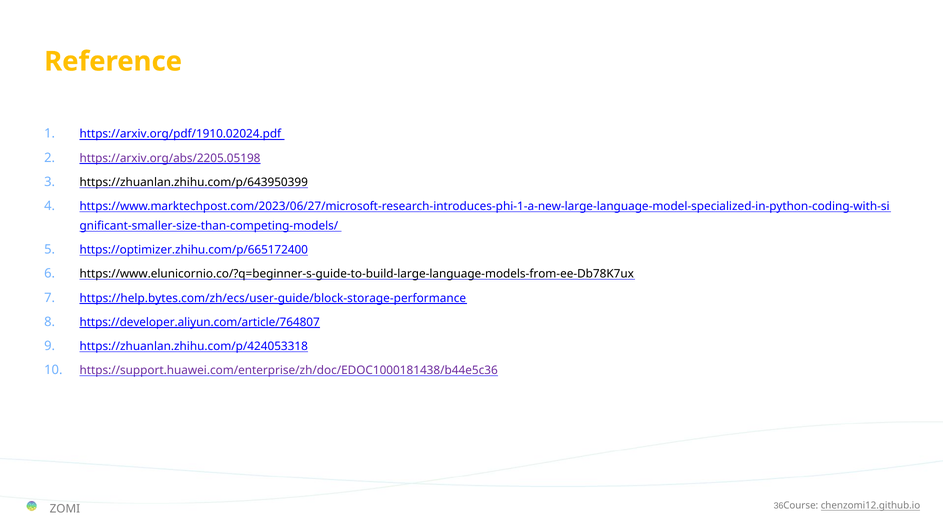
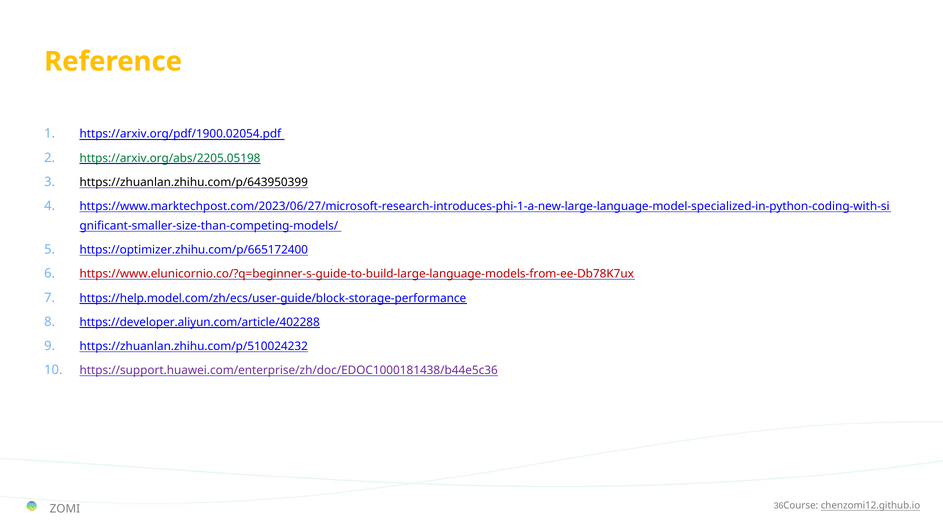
https://arxiv.org/pdf/1910.02024.pdf: https://arxiv.org/pdf/1910.02024.pdf -> https://arxiv.org/pdf/1900.02054.pdf (180, 134)
https://arxiv.org/abs/2205.05198 colour: purple -> green (170, 158)
https://www.elunicornio.co/?q=beginner-s-guide-to-build-large-language-models-from-ee-Db78K7ux colour: black -> red (357, 274)
https://help.bytes.com/zh/ecs/user-guide/block-storage-performance: https://help.bytes.com/zh/ecs/user-guide/block-storage-performance -> https://help.model.com/zh/ecs/user-guide/block-storage-performance (273, 298)
https://developer.aliyun.com/article/764807: https://developer.aliyun.com/article/764807 -> https://developer.aliyun.com/article/402288 (200, 322)
https://zhuanlan.zhihu.com/p/424053318: https://zhuanlan.zhihu.com/p/424053318 -> https://zhuanlan.zhihu.com/p/510024232 (194, 346)
